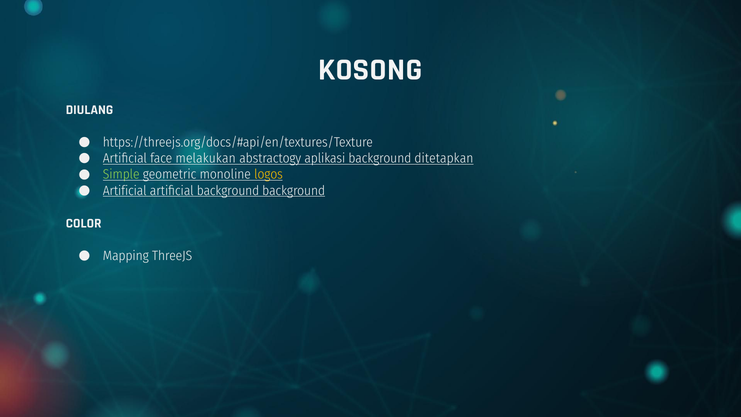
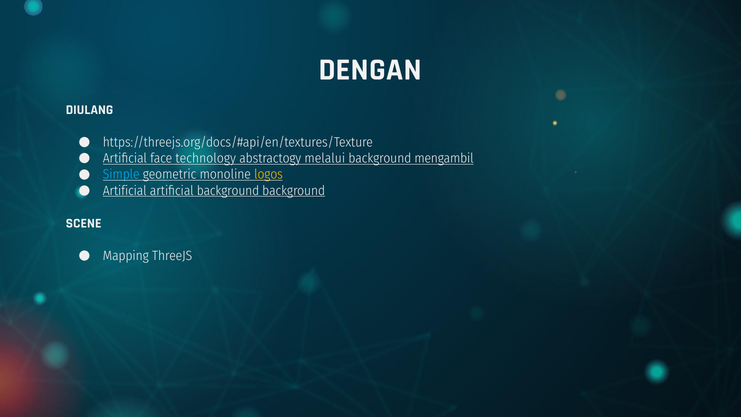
KOSONG: KOSONG -> DENGAN (370, 69)
melakukan: melakukan -> technology (206, 158)
aplikasi: aplikasi -> melalui (325, 158)
ditetapkan: ditetapkan -> mengambil (444, 158)
Simple colour: light green -> light blue (121, 174)
COLOR: COLOR -> SCENE (84, 223)
